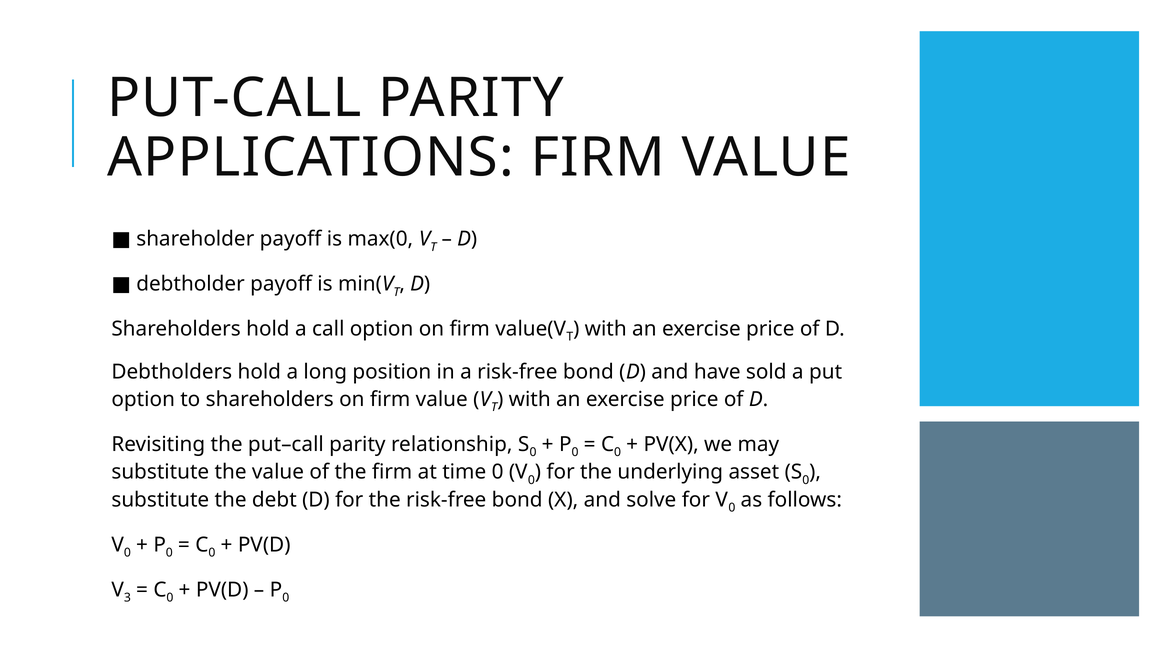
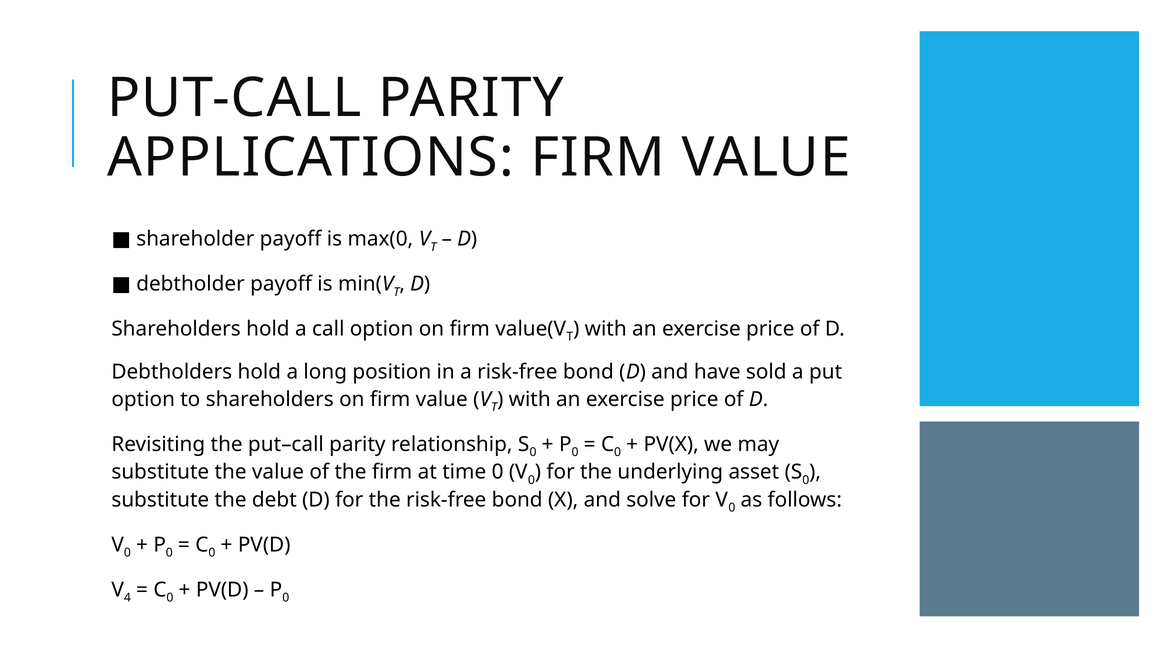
3: 3 -> 4 (127, 598)
